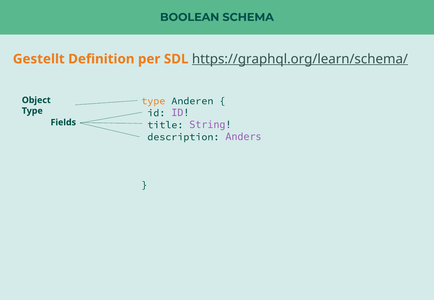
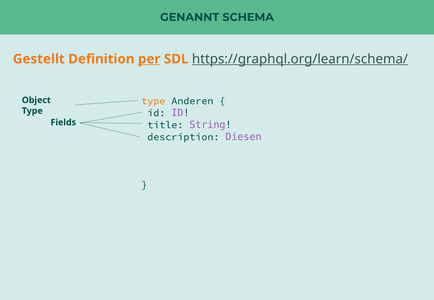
BOOLEAN: BOOLEAN -> GENANNT (190, 17)
per underline: none -> present (149, 59)
Anders: Anders -> Diesen (243, 137)
